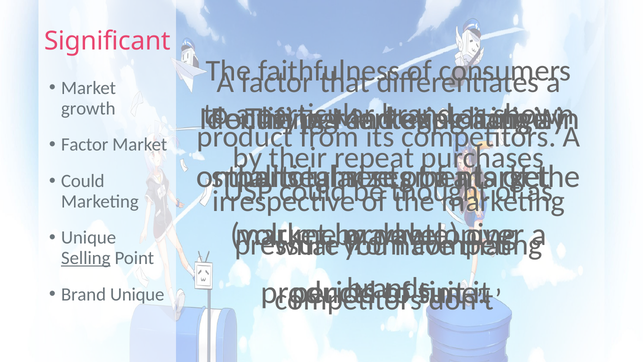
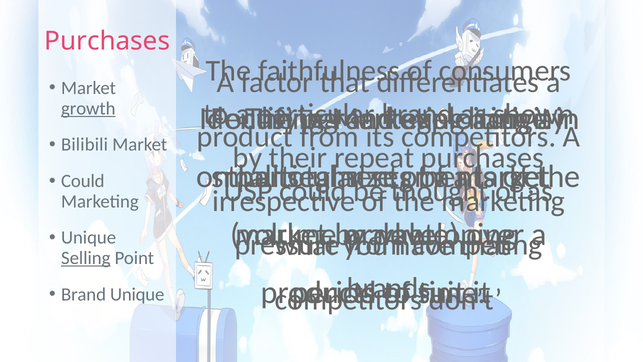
Significant: Significant -> Purchases (107, 41)
growth underline: none -> present (88, 108)
Factor: Factor -> Bilibili (85, 145)
